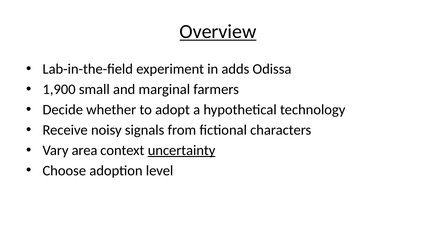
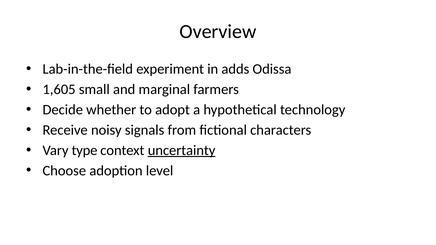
Overview underline: present -> none (218, 32)
1,900: 1,900 -> 1,605 (59, 89)
area: area -> type (85, 151)
